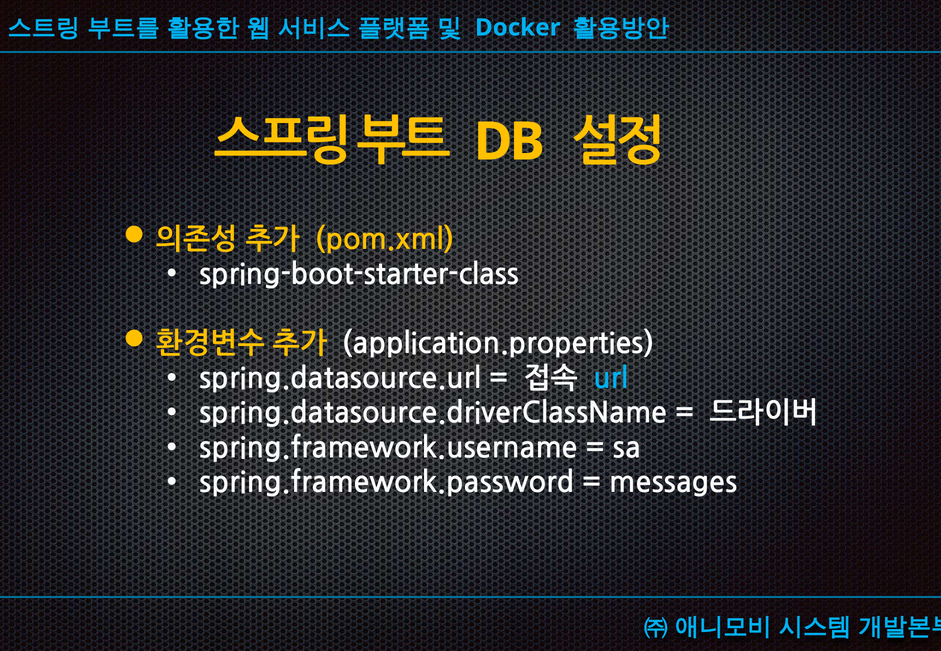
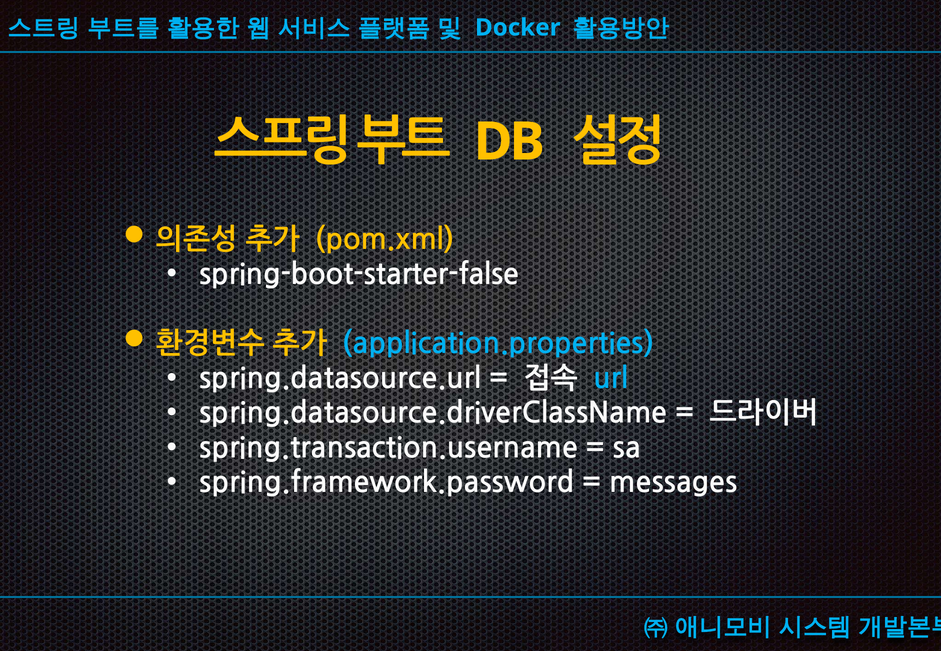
spring-boot-starter-class: spring-boot-starter-class -> spring-boot-starter-false (359, 275)
application.properties colour: white -> light blue (498, 344)
spring.framework.username: spring.framework.username -> spring.transaction.username (389, 448)
